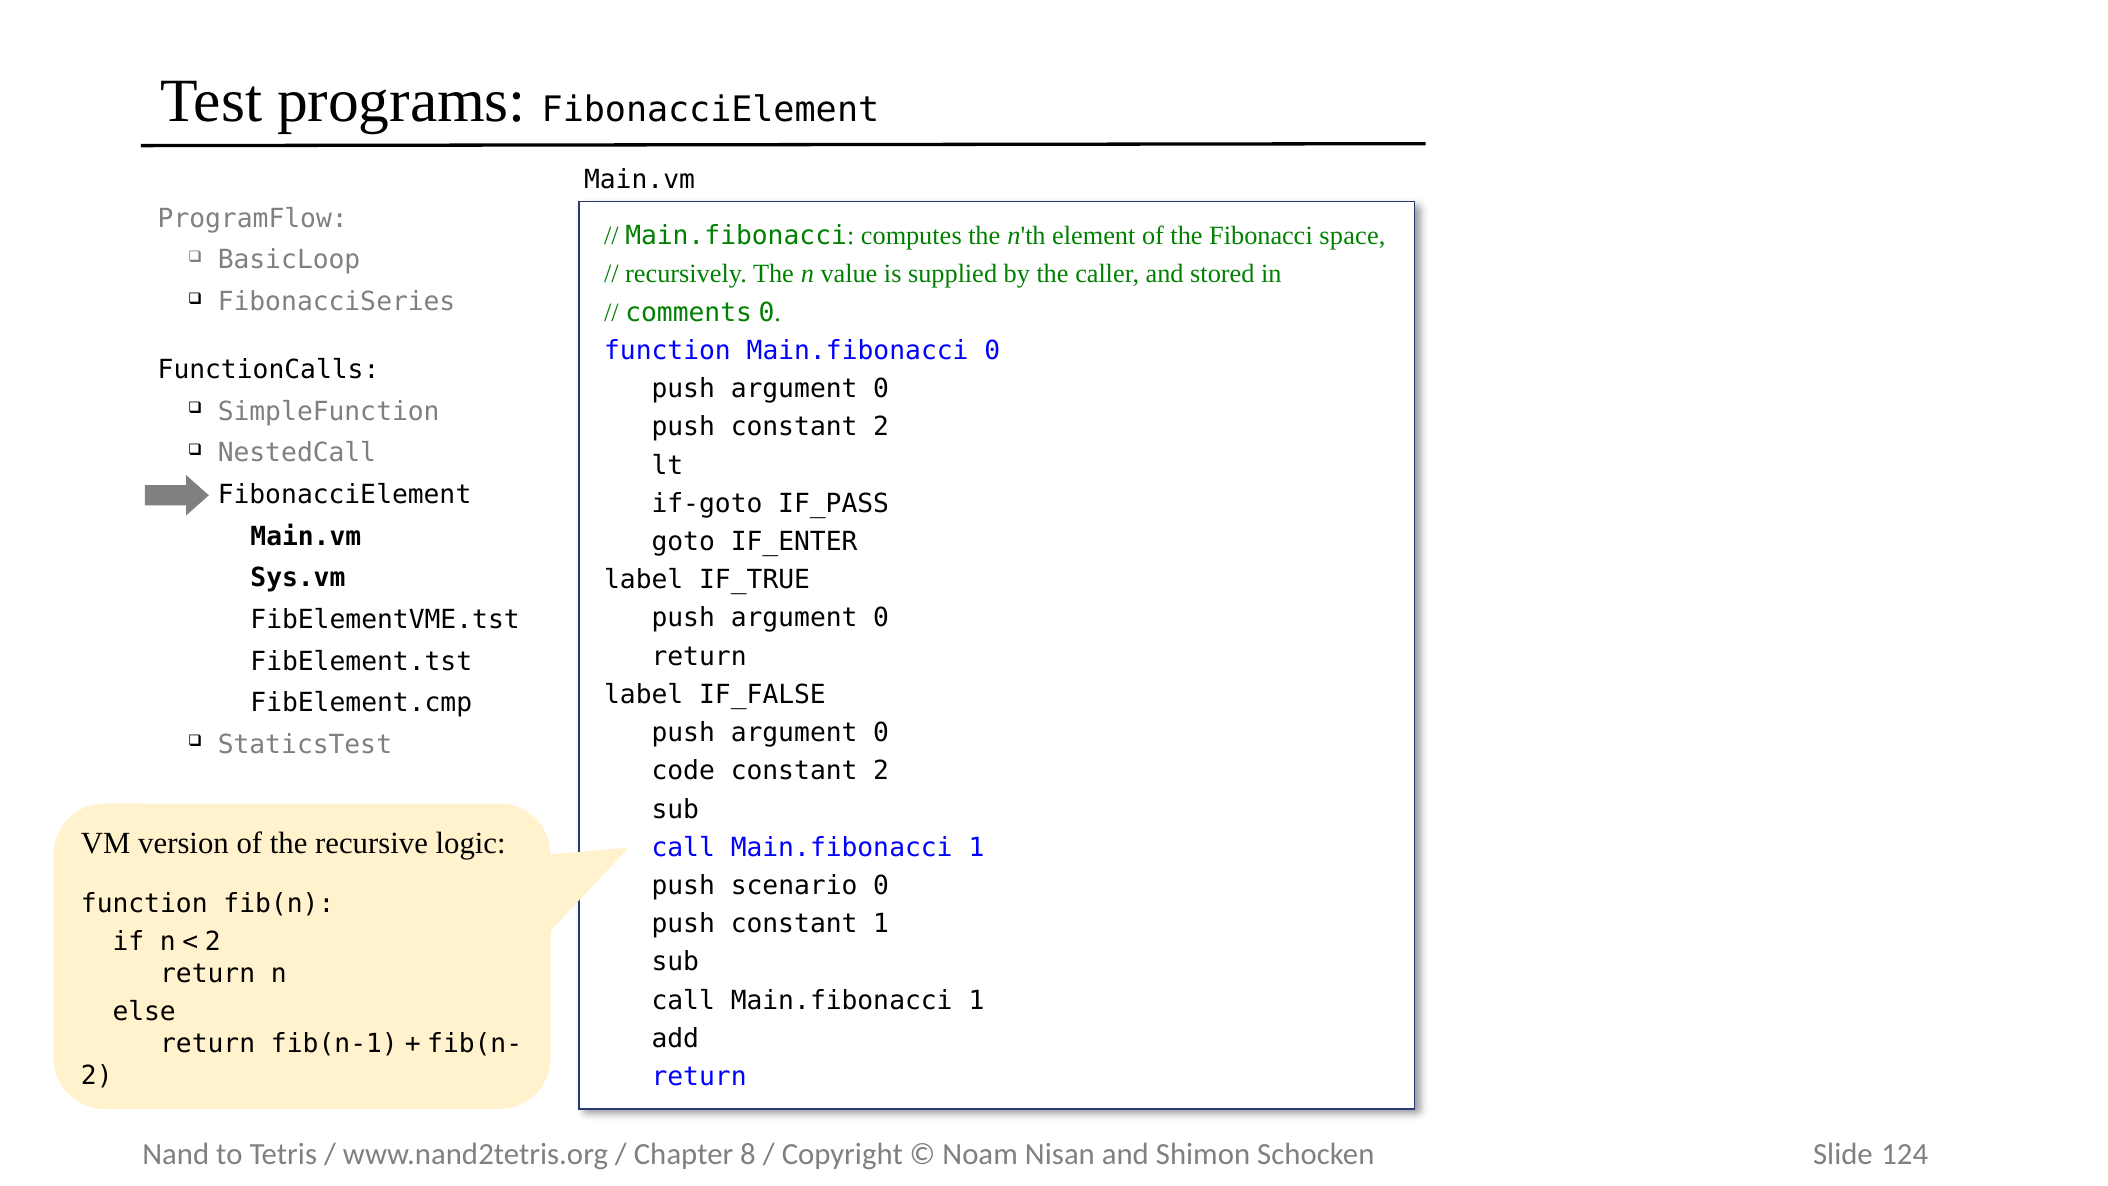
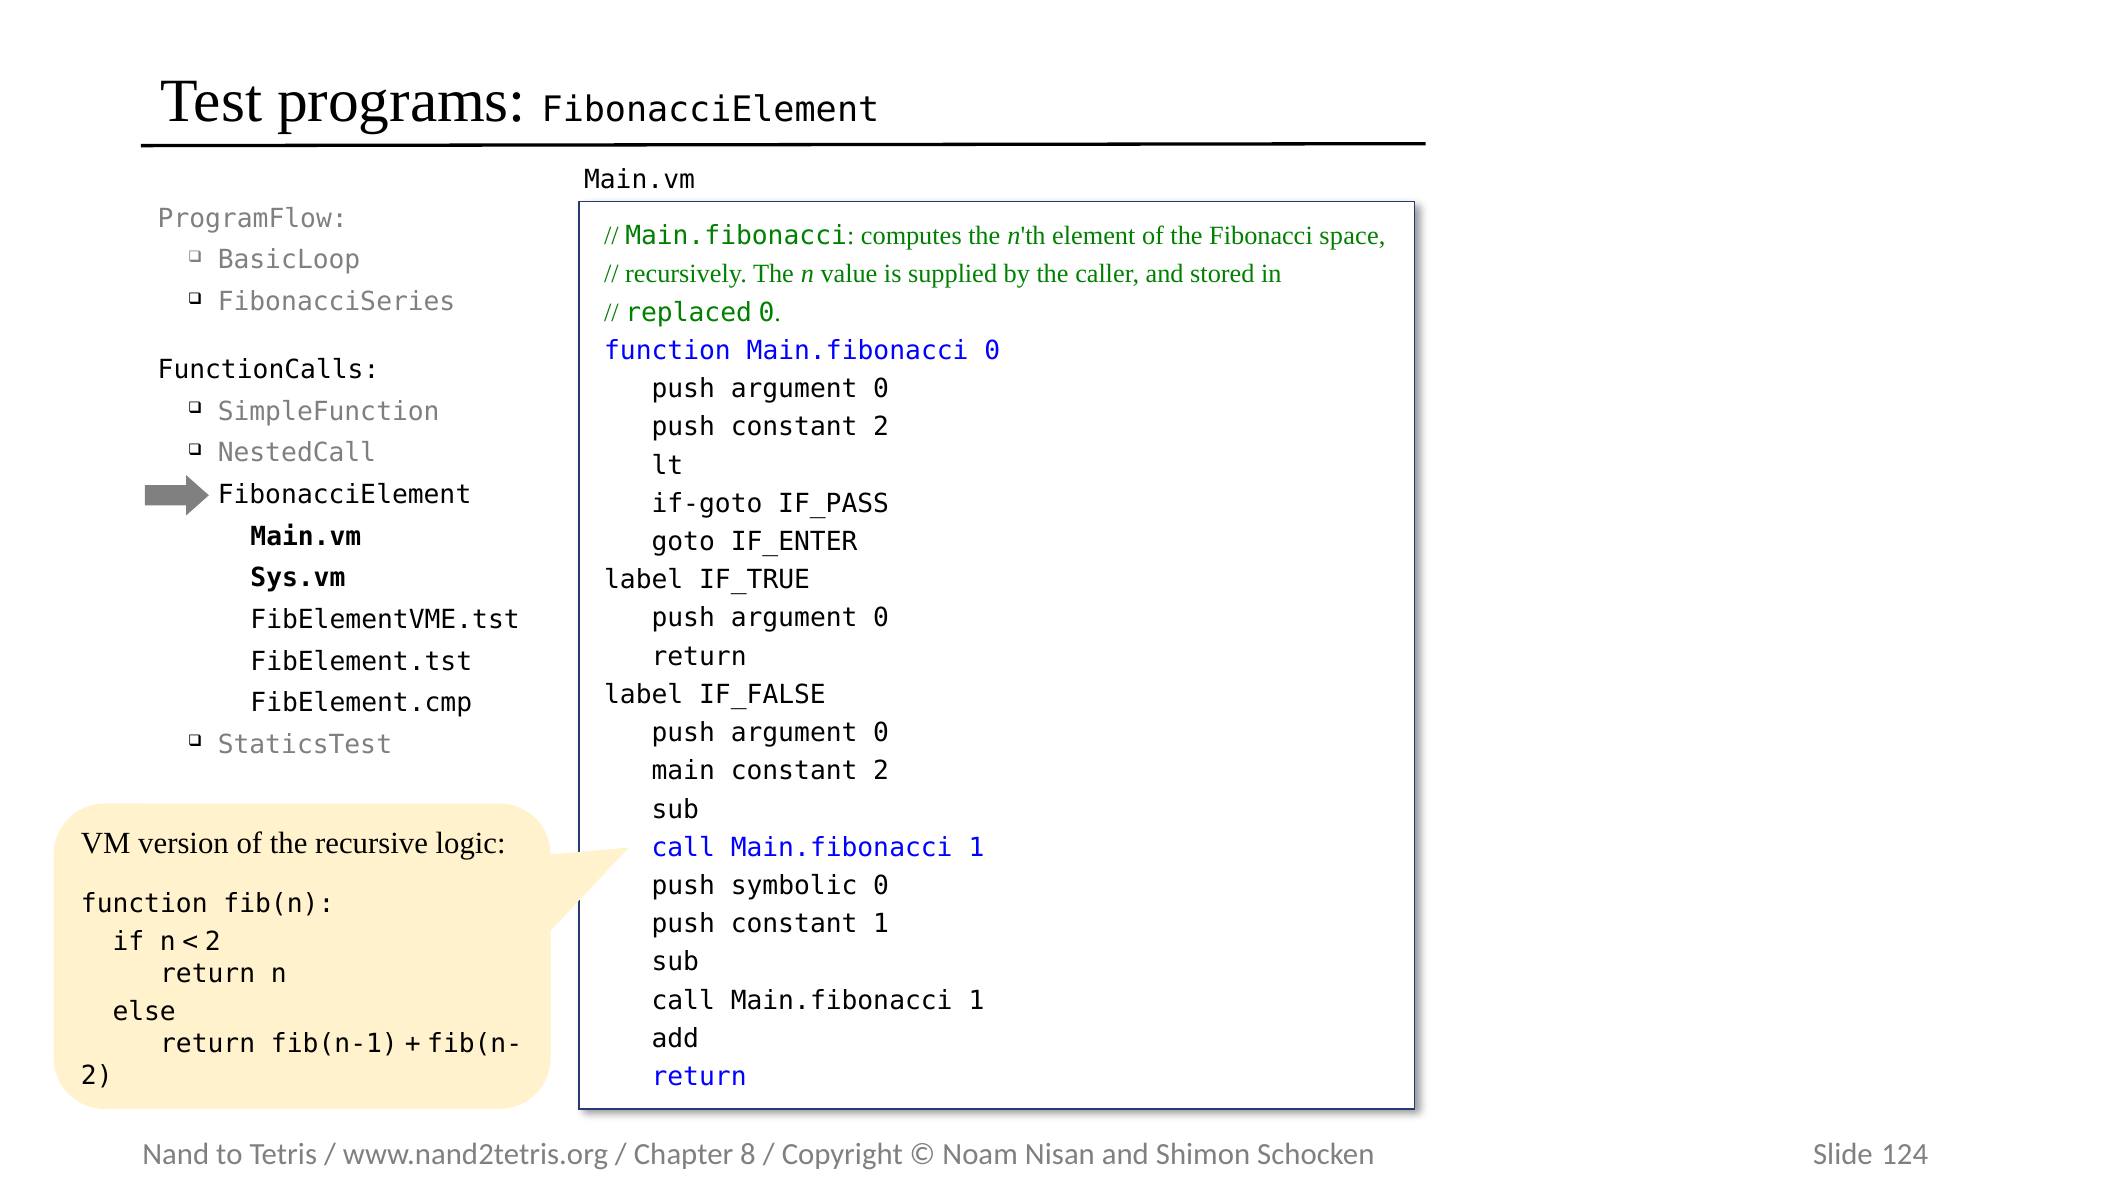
comments: comments -> replaced (689, 312)
code: code -> main (683, 771)
scenario: scenario -> symbolic (794, 886)
